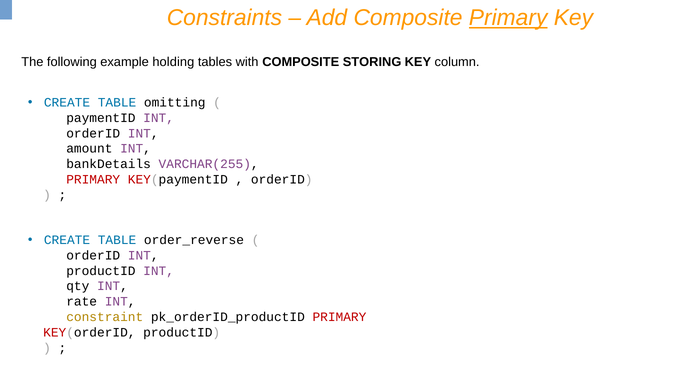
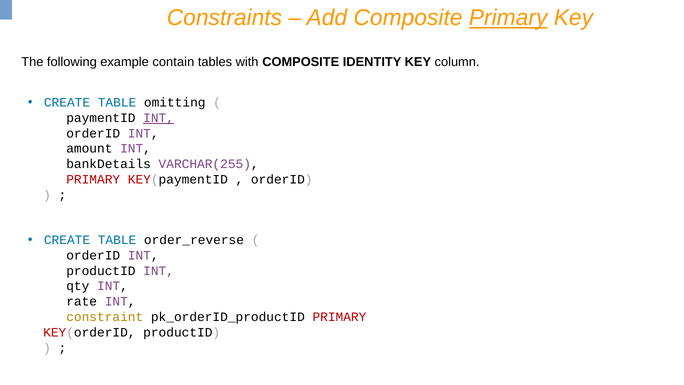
holding: holding -> contain (173, 62)
STORING: STORING -> IDENTITY (372, 62)
INT underline: none -> present (159, 118)
